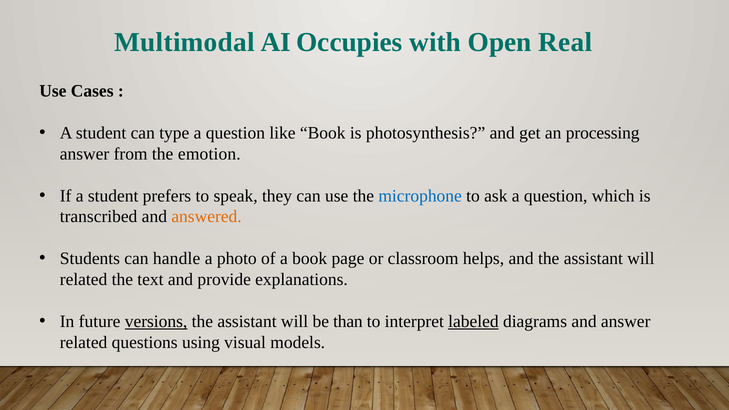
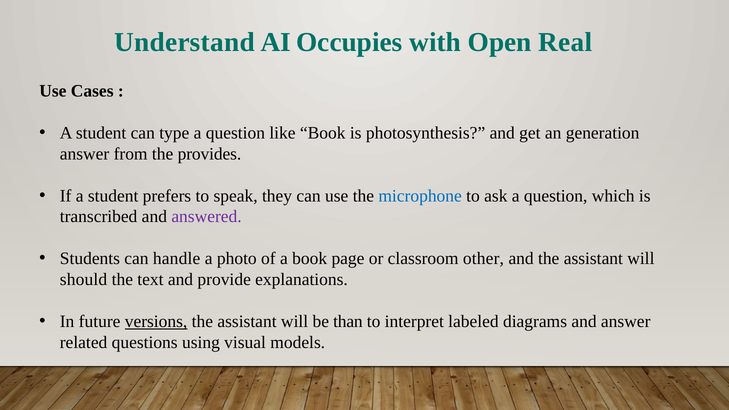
Multimodal: Multimodal -> Understand (185, 42)
processing: processing -> generation (603, 133)
emotion: emotion -> provides (209, 154)
answered colour: orange -> purple (207, 217)
helps: helps -> other (483, 259)
related: related -> should (83, 280)
labeled underline: present -> none (473, 321)
